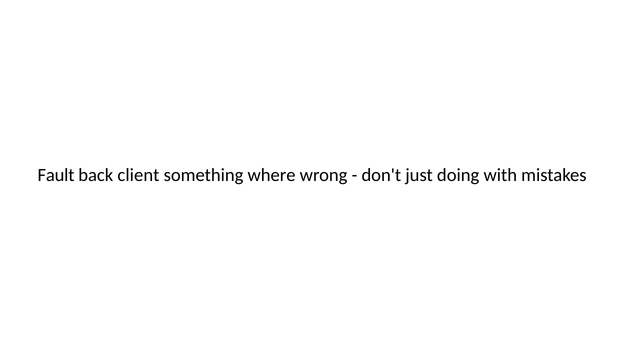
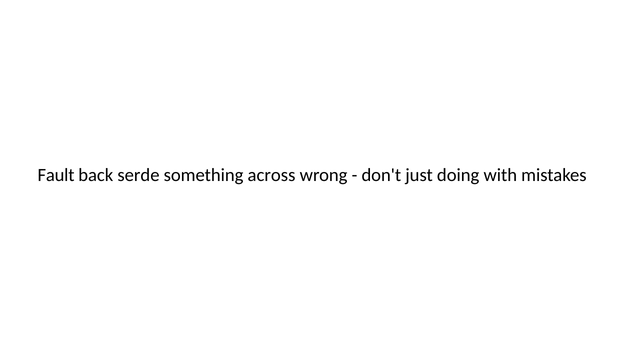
client: client -> serde (138, 175)
where: where -> across (272, 175)
